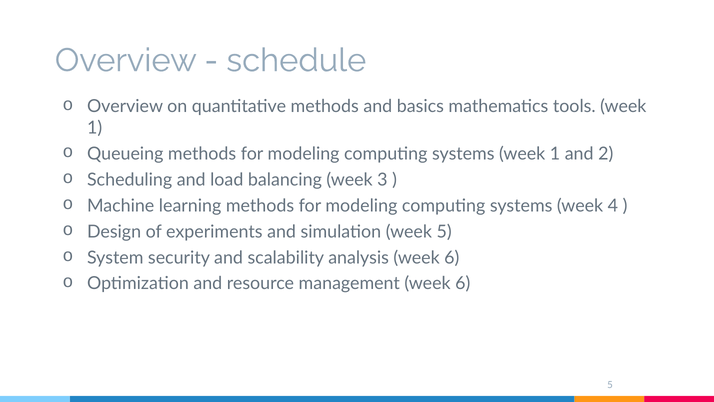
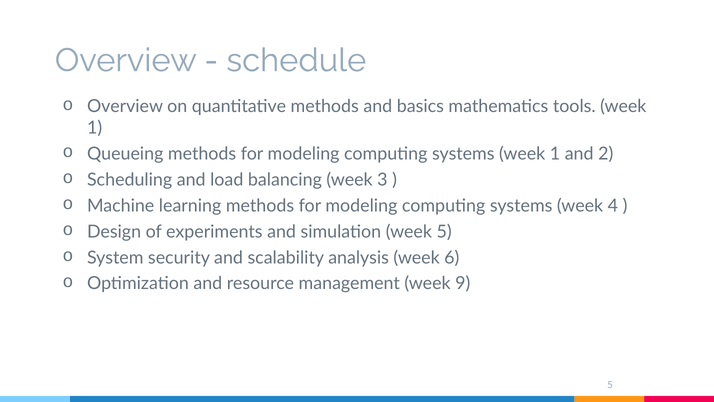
management week 6: 6 -> 9 (463, 283)
